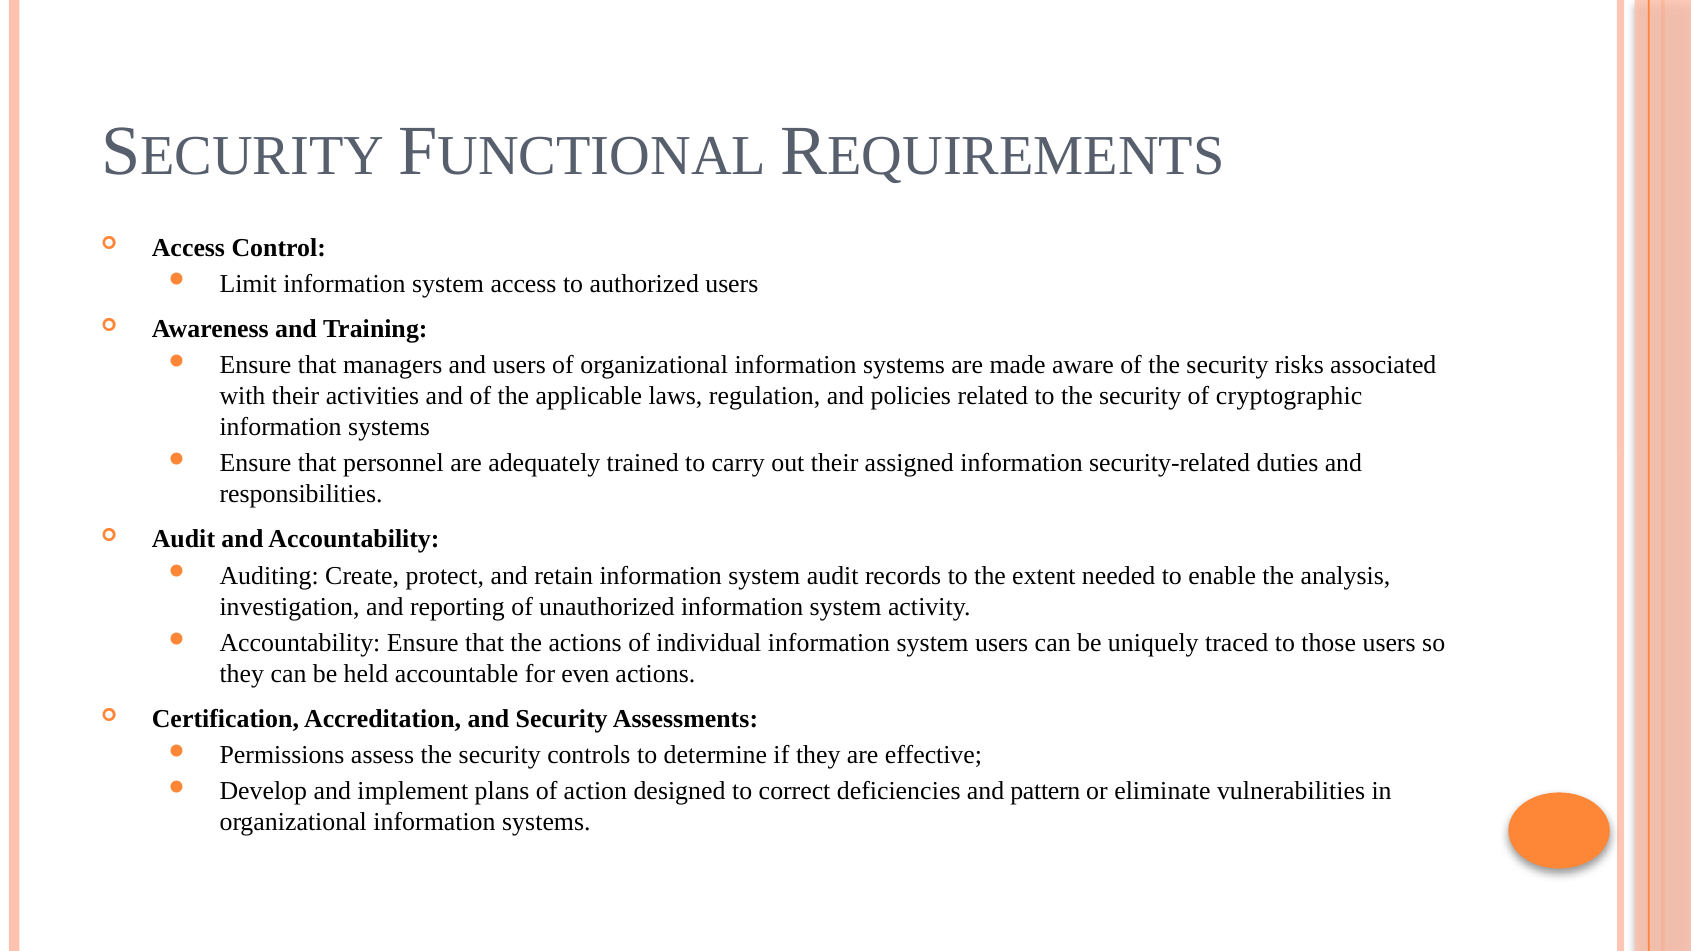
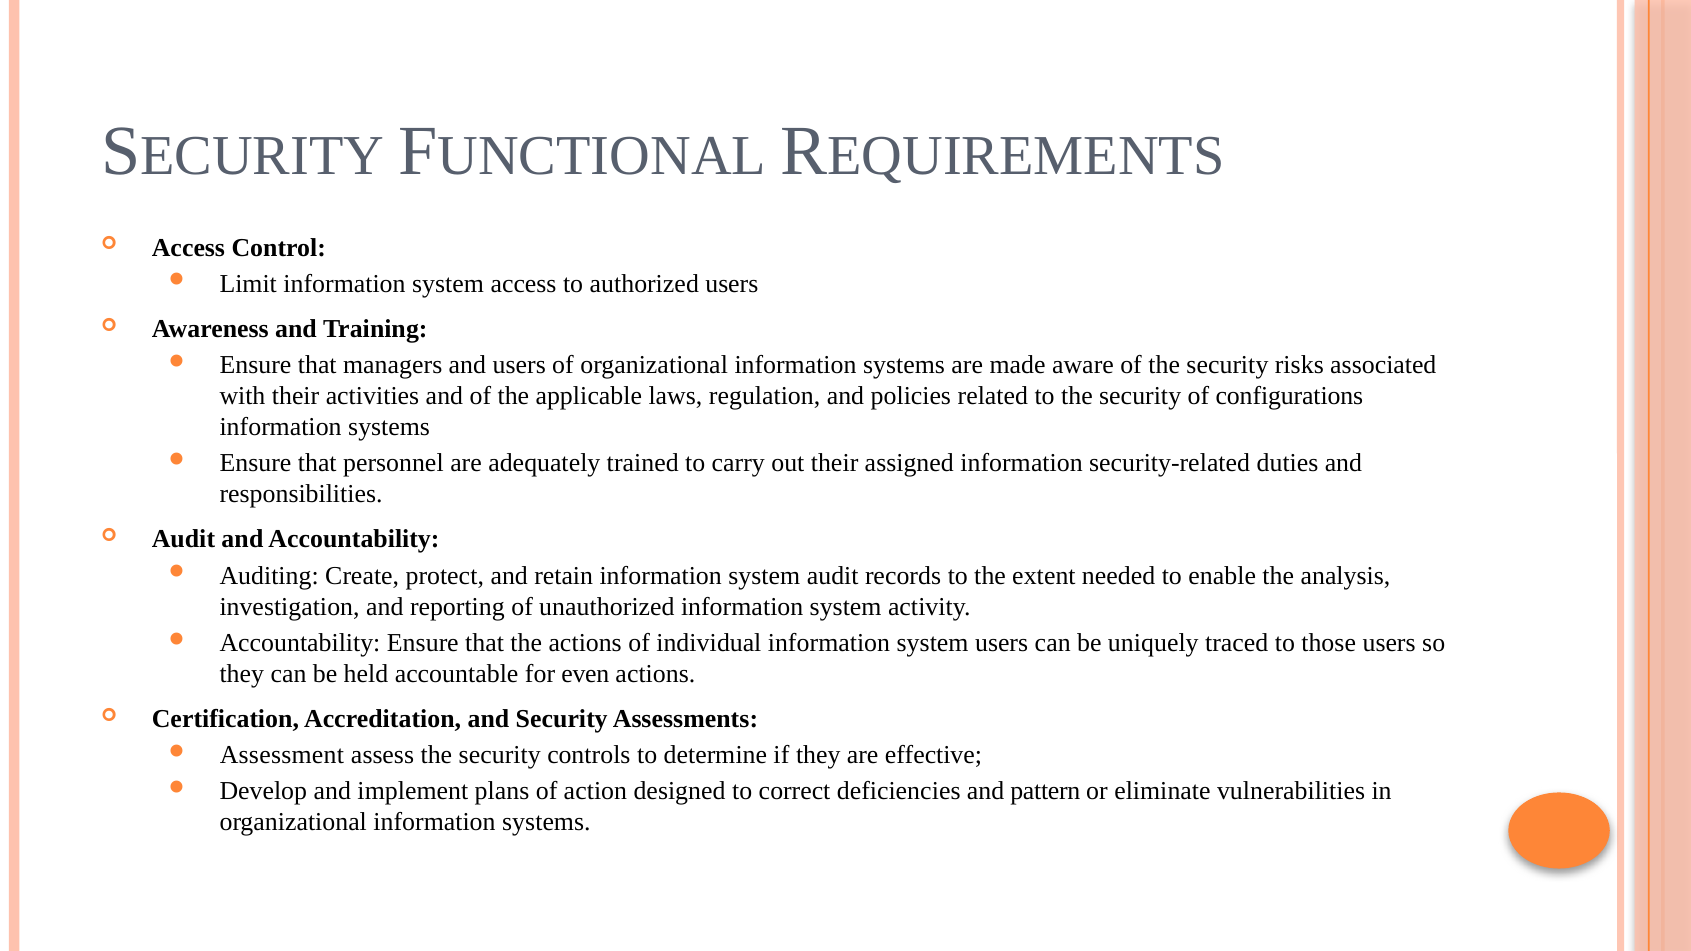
cryptographic: cryptographic -> configurations (1289, 396)
Permissions: Permissions -> Assessment (282, 755)
